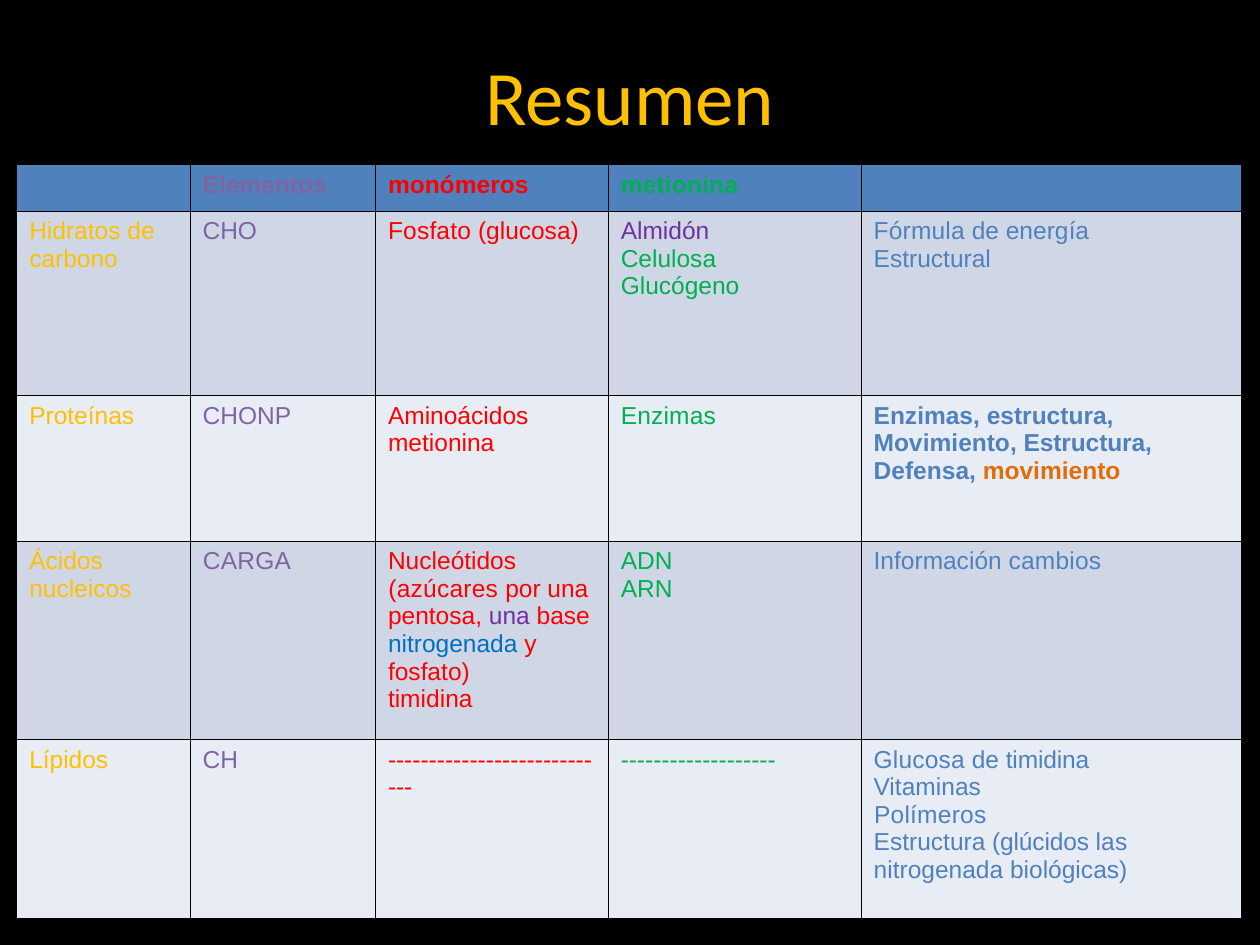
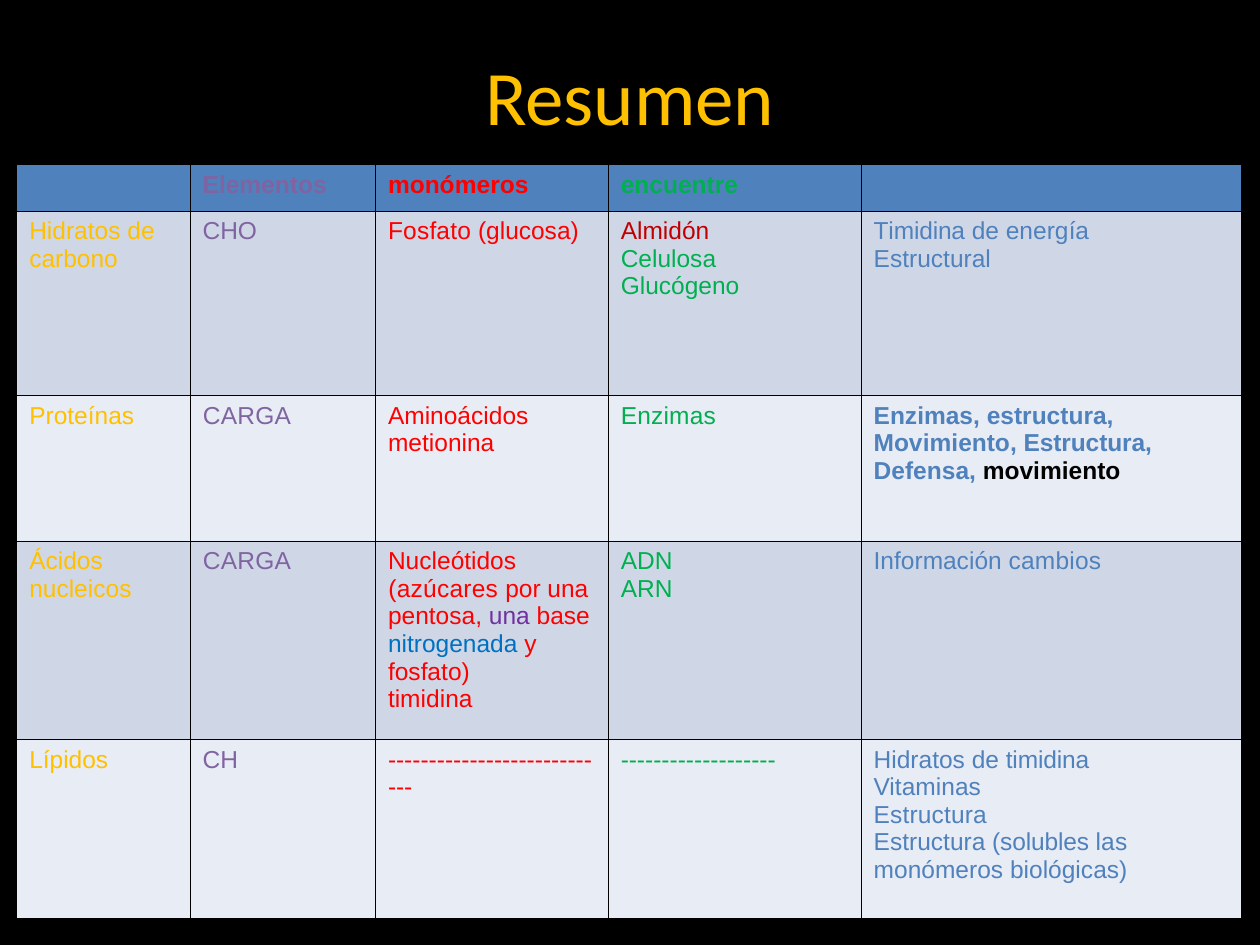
monómeros metionina: metionina -> encuentre (679, 185)
Almidón colour: purple -> red (665, 232)
Fórmula: Fórmula -> Timidina (919, 232)
Proteínas CHONP: CHONP -> CARGA (247, 416)
movimiento colour: orange -> black (1052, 471)
Glucosa: Glucosa -> Hidratos (919, 760)
Polímeros: Polímeros -> Estructura (930, 815)
glúcidos: glúcidos -> solubles (1041, 843)
nitrogenada: nitrogenada -> monómeros (938, 870)
